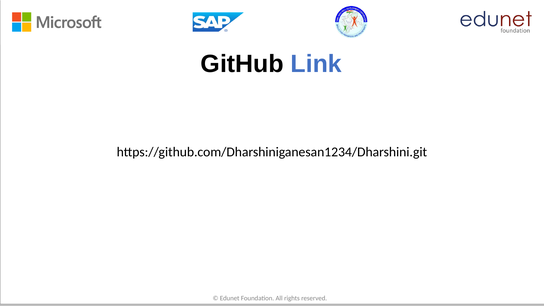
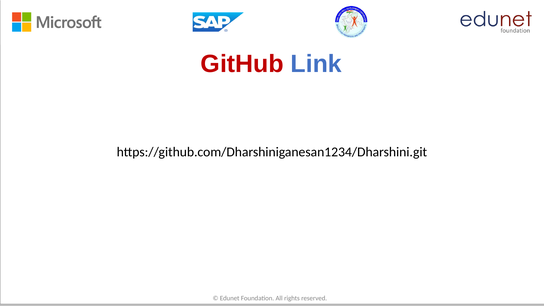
GitHub colour: black -> red (242, 64)
